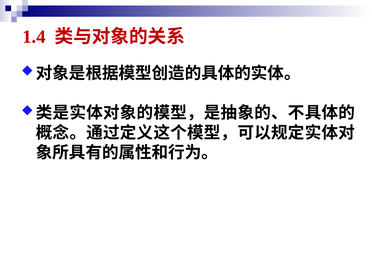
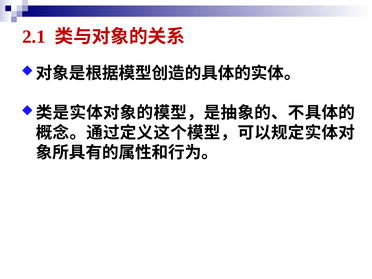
1.4: 1.4 -> 2.1 (34, 37)
